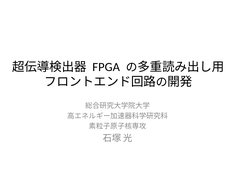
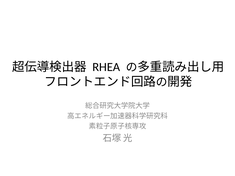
FPGA: FPGA -> RHEA (106, 67)
